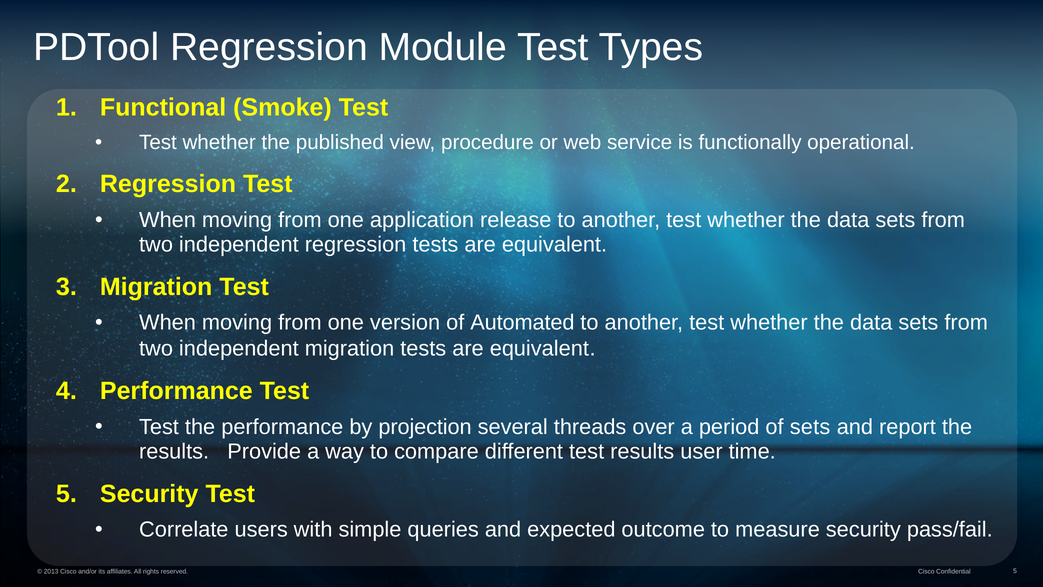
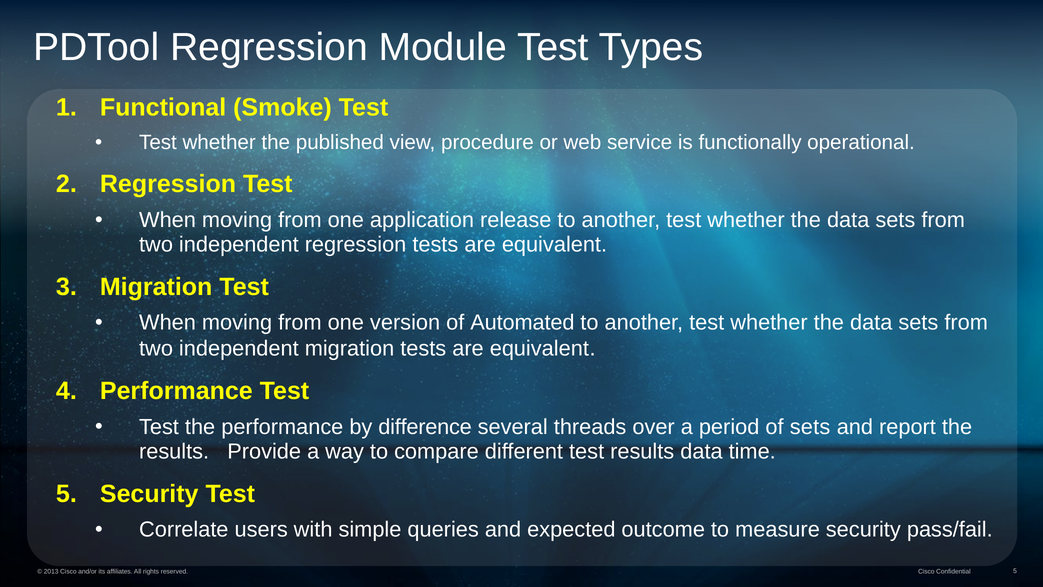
projection: projection -> difference (425, 427)
results user: user -> data (701, 452)
